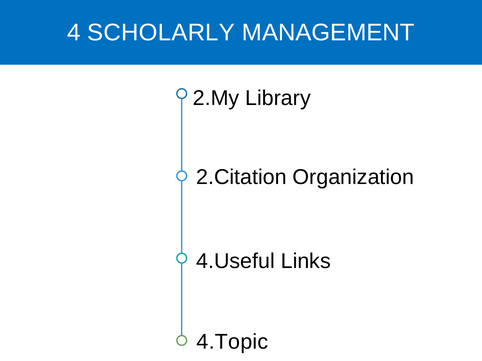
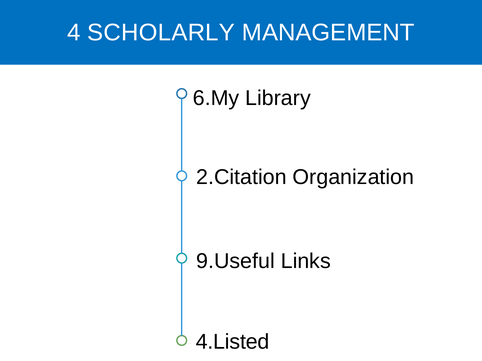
2.My: 2.My -> 6.My (216, 98)
4.Useful: 4.Useful -> 9.Useful (236, 261)
4.Topic: 4.Topic -> 4.Listed (233, 342)
